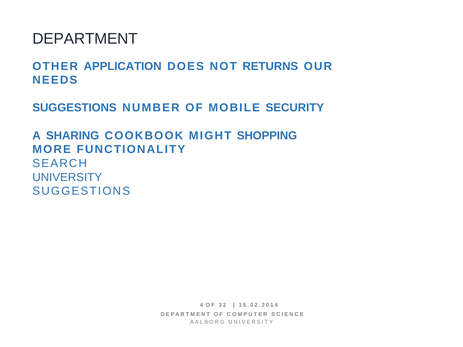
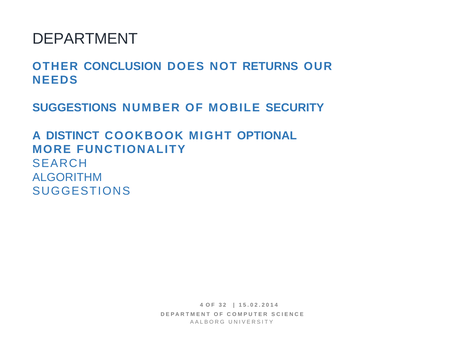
APPLICATION: APPLICATION -> CONCLUSION (123, 66)
SHARING: SHARING -> DISTINCT (73, 136)
SHOPPING: SHOPPING -> OPTIONAL (267, 136)
UNIVERSITY: UNIVERSITY -> ALGORITHM (67, 177)
